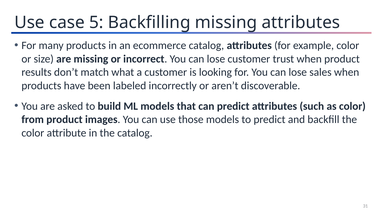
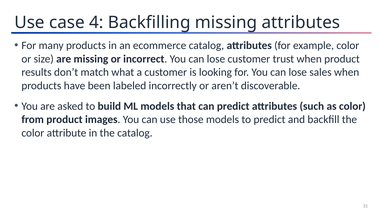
5: 5 -> 4 (96, 22)
